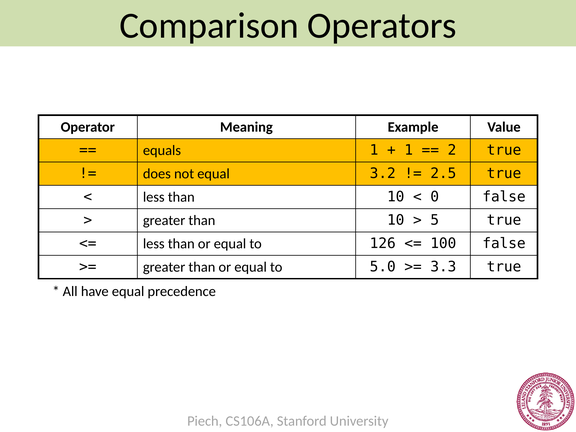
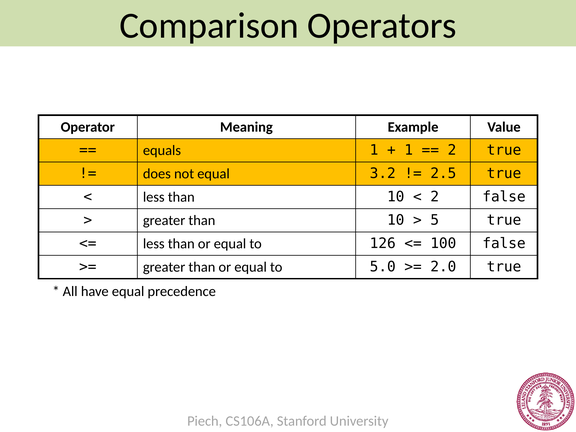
0: 0 -> 2 (435, 197)
3.3: 3.3 -> 2.0 (443, 267)
